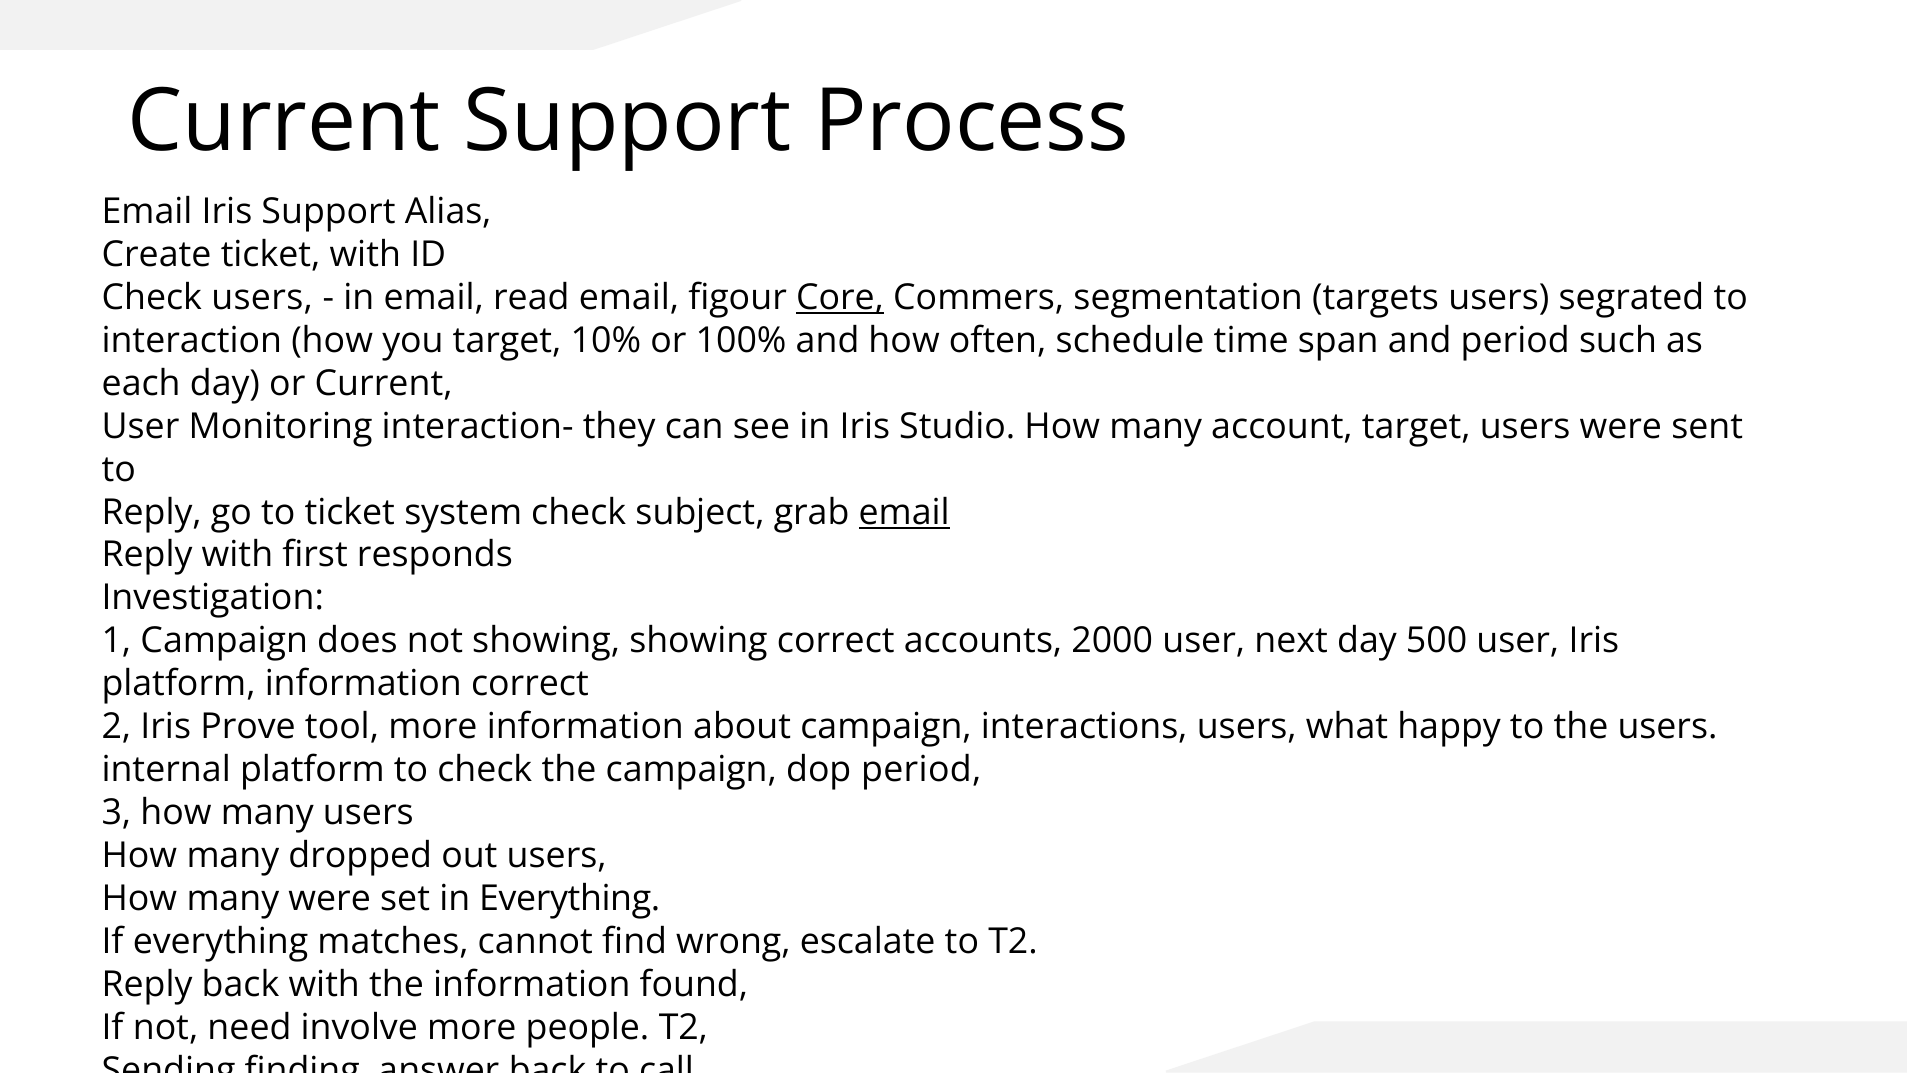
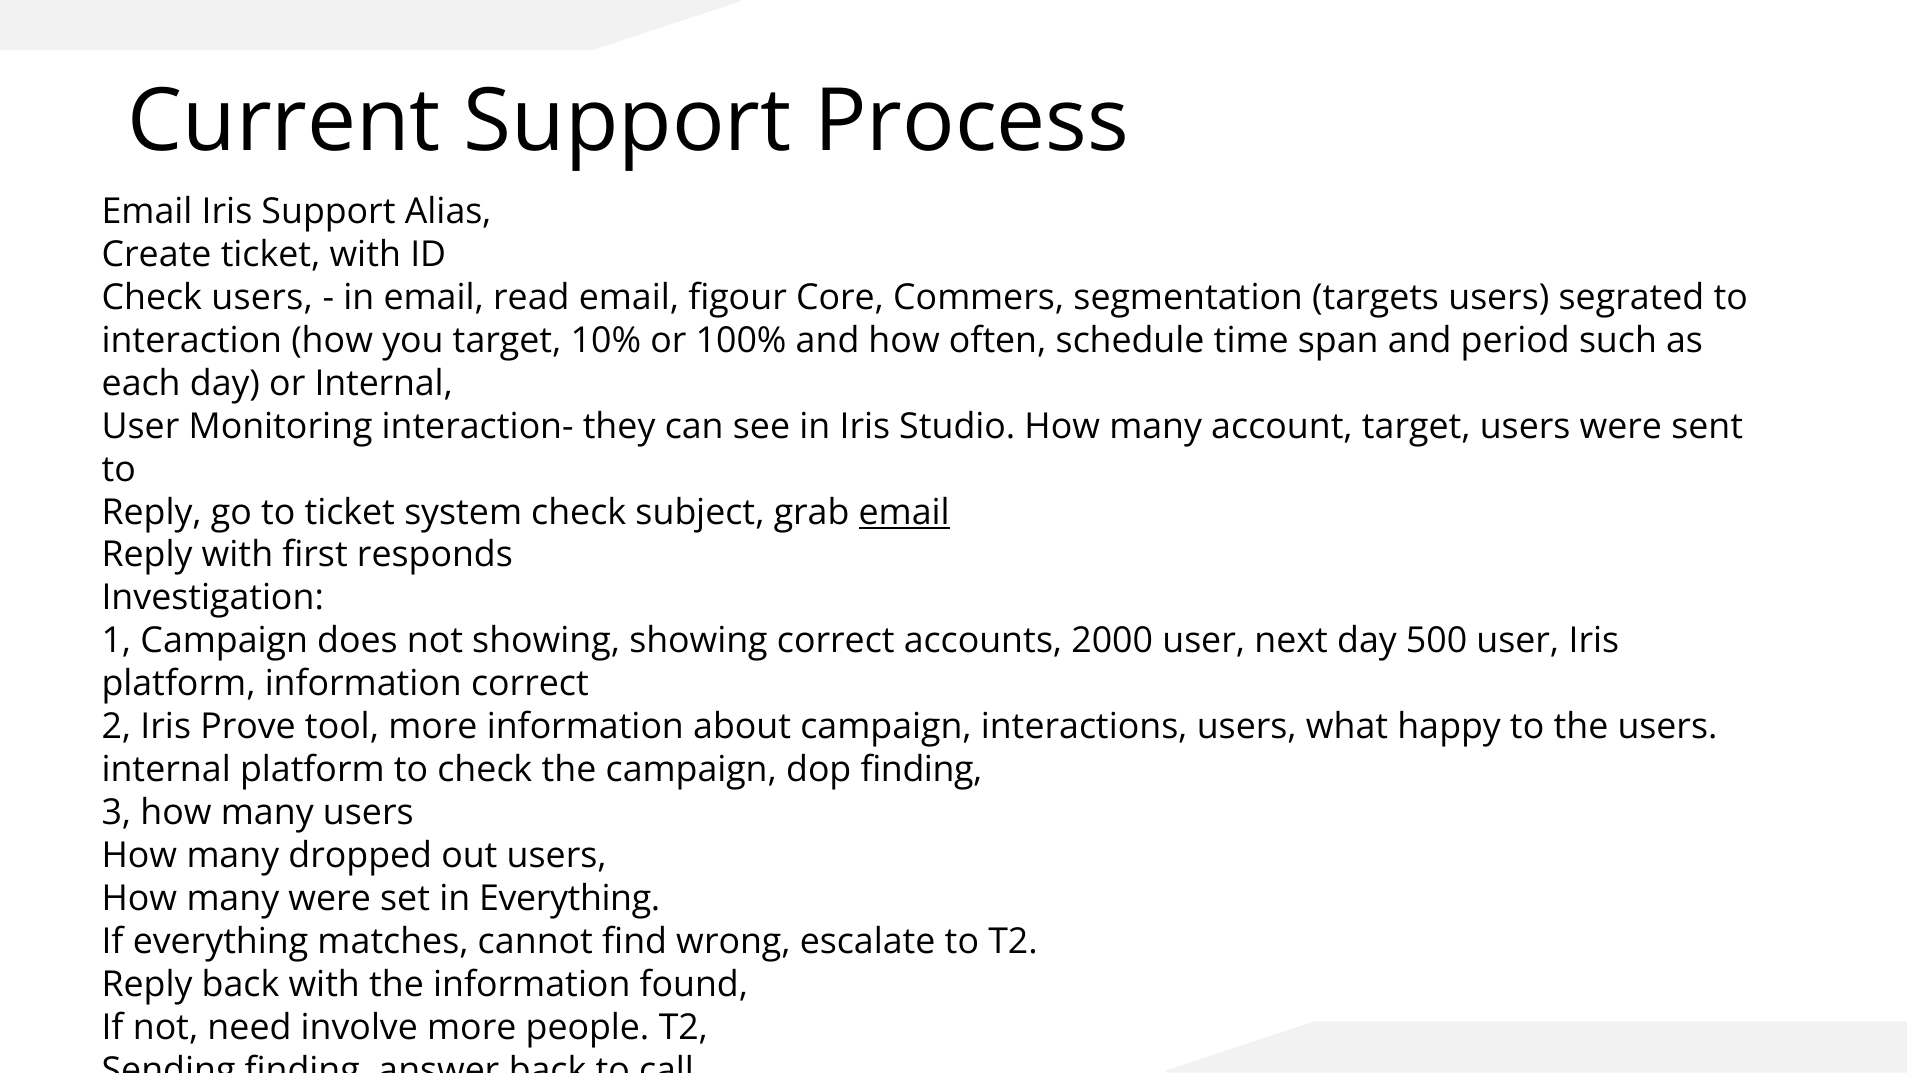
Core underline: present -> none (840, 298)
or Current: Current -> Internal (384, 383)
dop period: period -> finding (922, 770)
